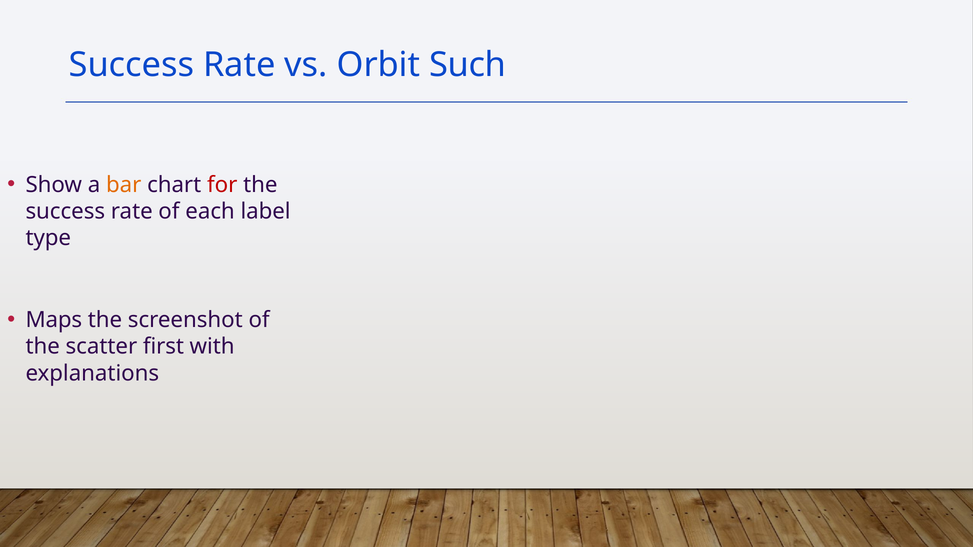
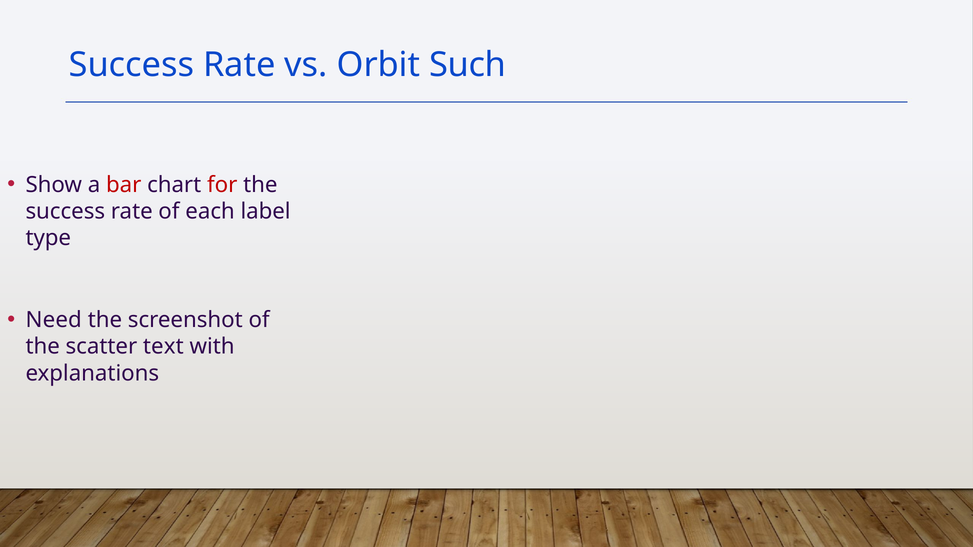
bar colour: orange -> red (124, 185)
Maps: Maps -> Need (54, 320)
first: first -> text (163, 347)
